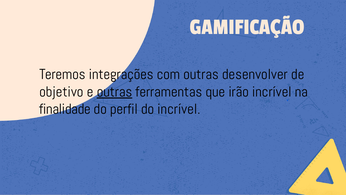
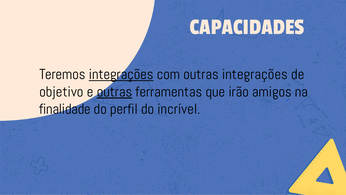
GAMIFICAÇÃO: GAMIFICAÇÃO -> CAPACIDADES (247, 26)
integrações underline: none -> present (121, 74)
outras desenvolver: desenvolver -> integrações (255, 74)
irão incrível: incrível -> amigos (272, 92)
